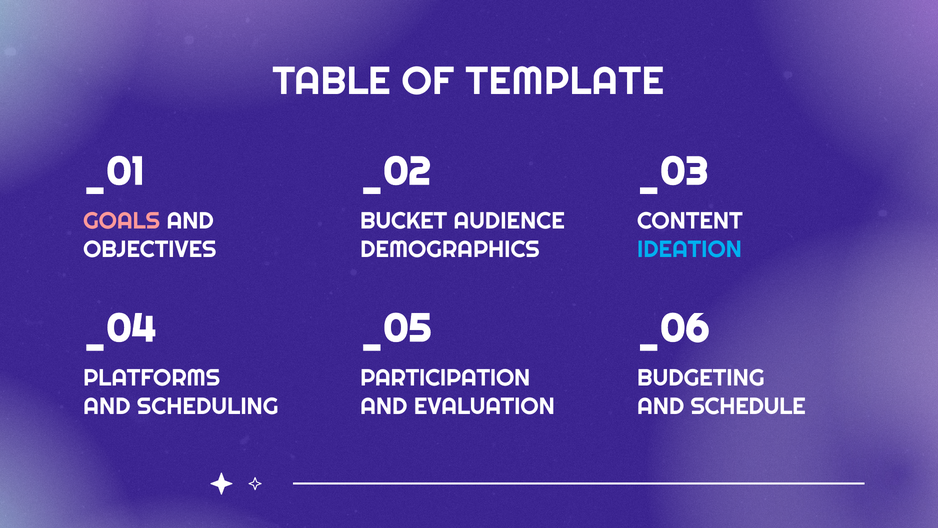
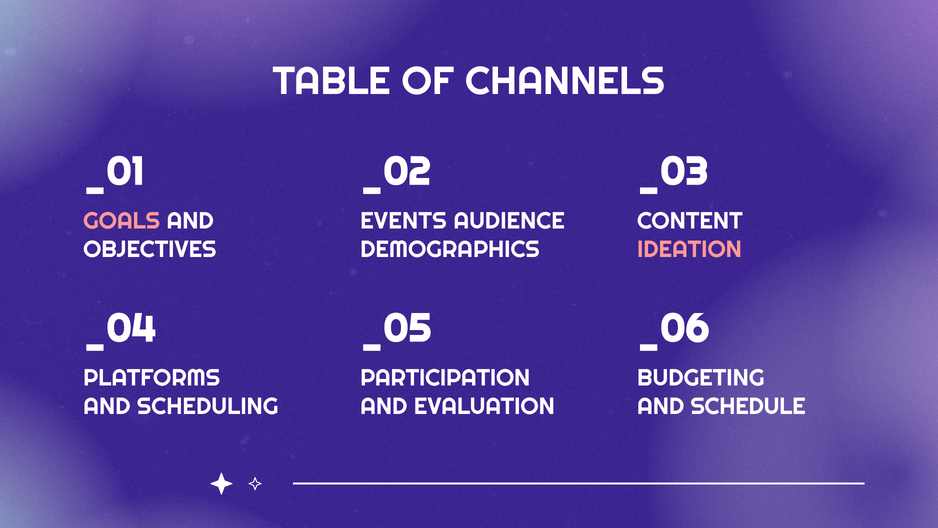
TEMPLATE: TEMPLATE -> CHANNELS (565, 81)
BUCKET: BUCKET -> EVENTS (403, 221)
IDEATION colour: light blue -> pink (689, 249)
